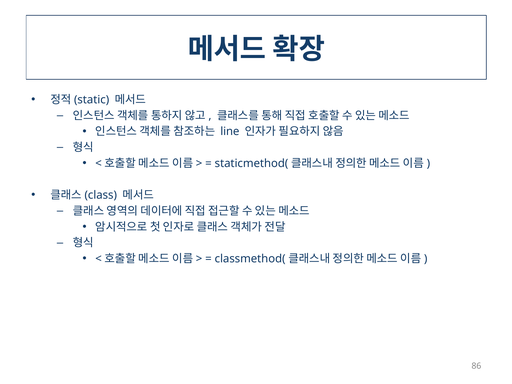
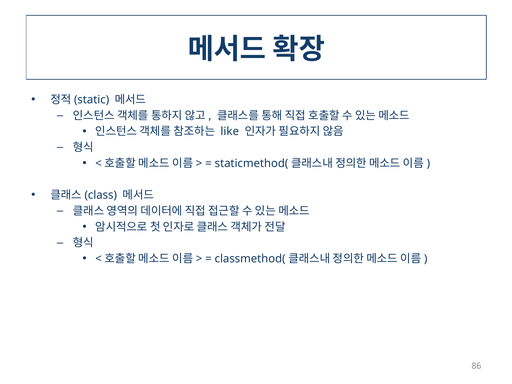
line: line -> like (230, 132)
